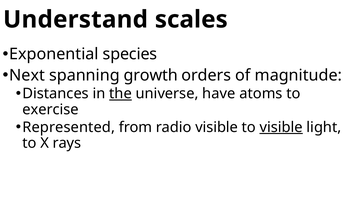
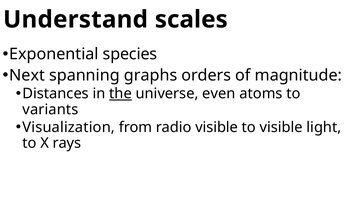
growth: growth -> graphs (151, 75)
have: have -> even (219, 94)
exercise: exercise -> variants (50, 109)
Represented: Represented -> Visualization (69, 127)
visible underline: present -> none (281, 127)
